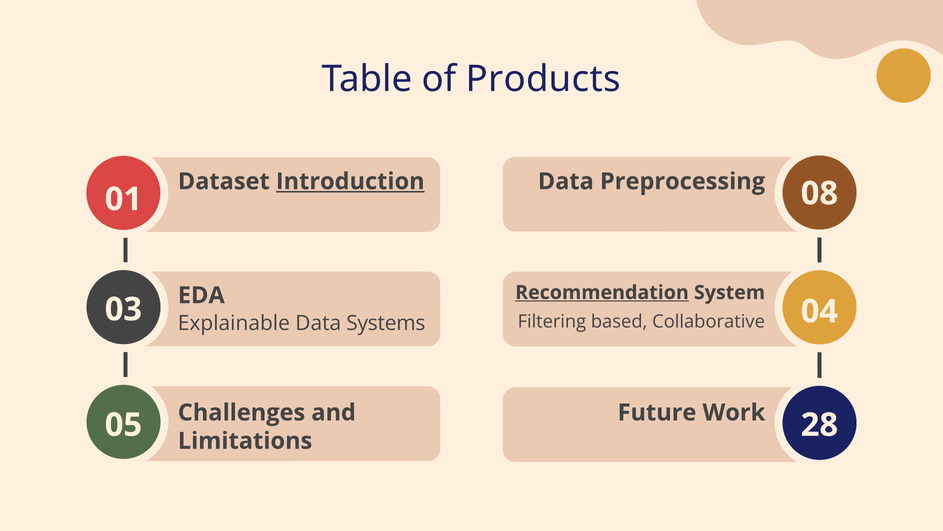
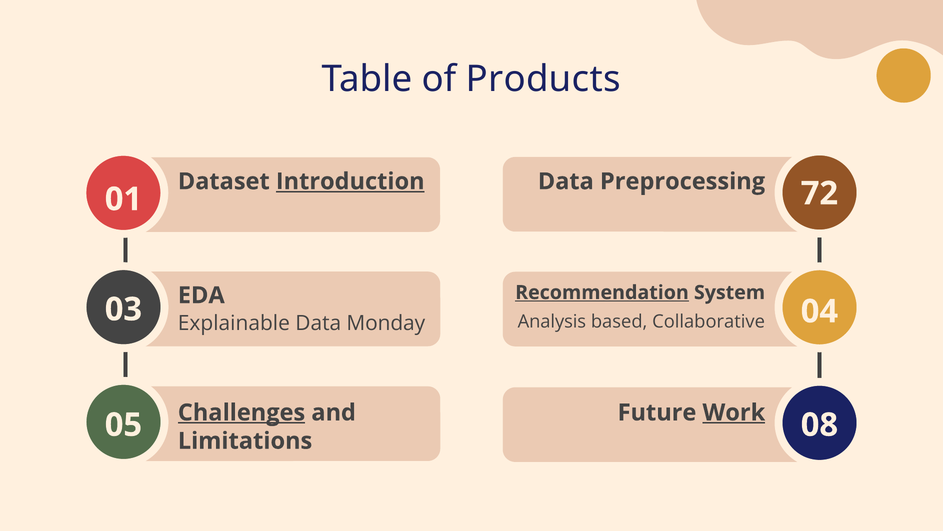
08: 08 -> 72 (819, 193)
Filtering: Filtering -> Analysis (552, 321)
Systems: Systems -> Monday (386, 323)
Challenges underline: none -> present (241, 412)
Work underline: none -> present (734, 412)
28: 28 -> 08 (819, 425)
